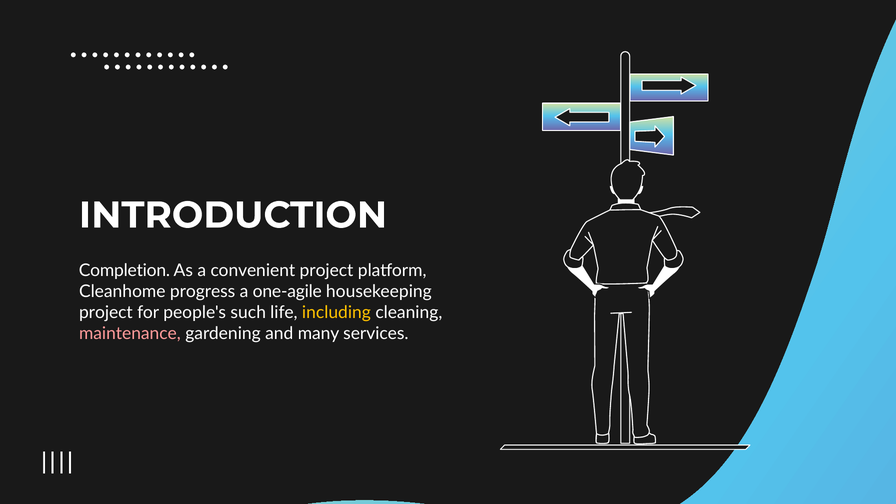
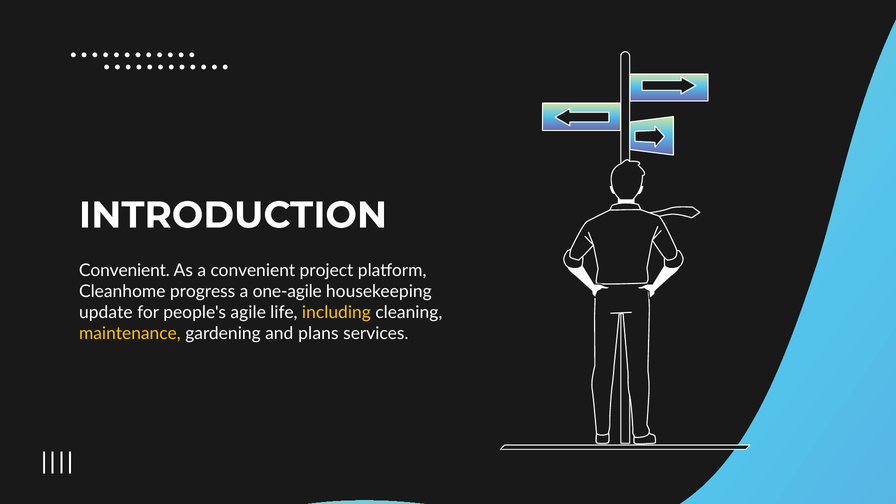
Completion: Completion -> Convenient (124, 271)
project: project -> update (106, 313)
such: such -> agile (248, 313)
maintenance colour: pink -> yellow (130, 333)
many: many -> plans (318, 333)
